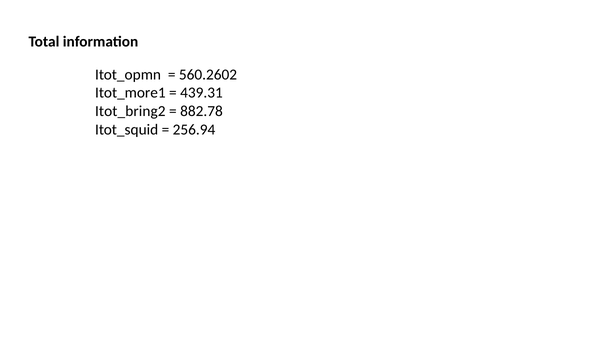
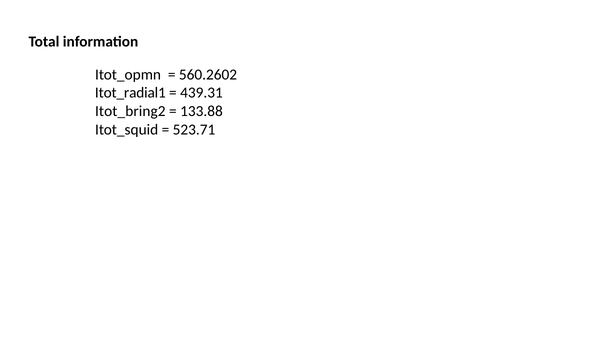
Itot_more1: Itot_more1 -> Itot_radial1 (130, 93)
882.78: 882.78 -> 133.88 (201, 111)
256.94: 256.94 -> 523.71 (194, 130)
